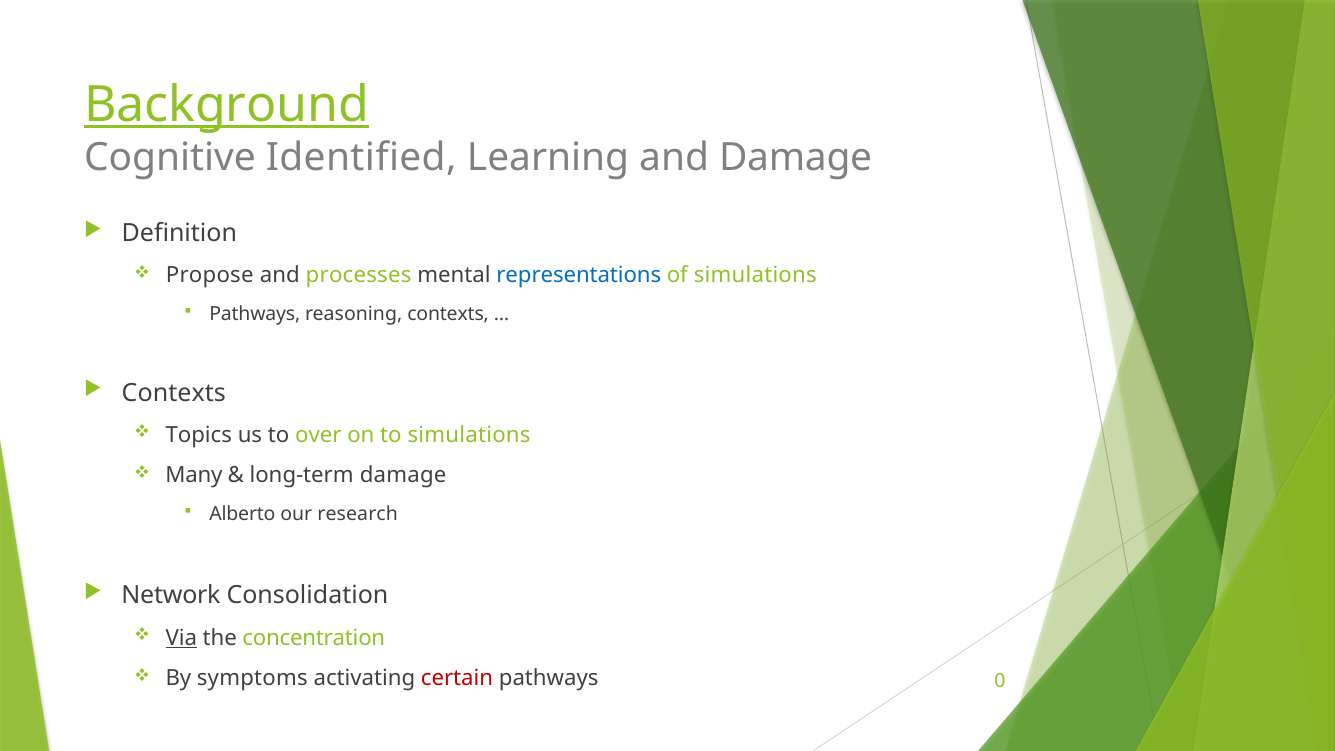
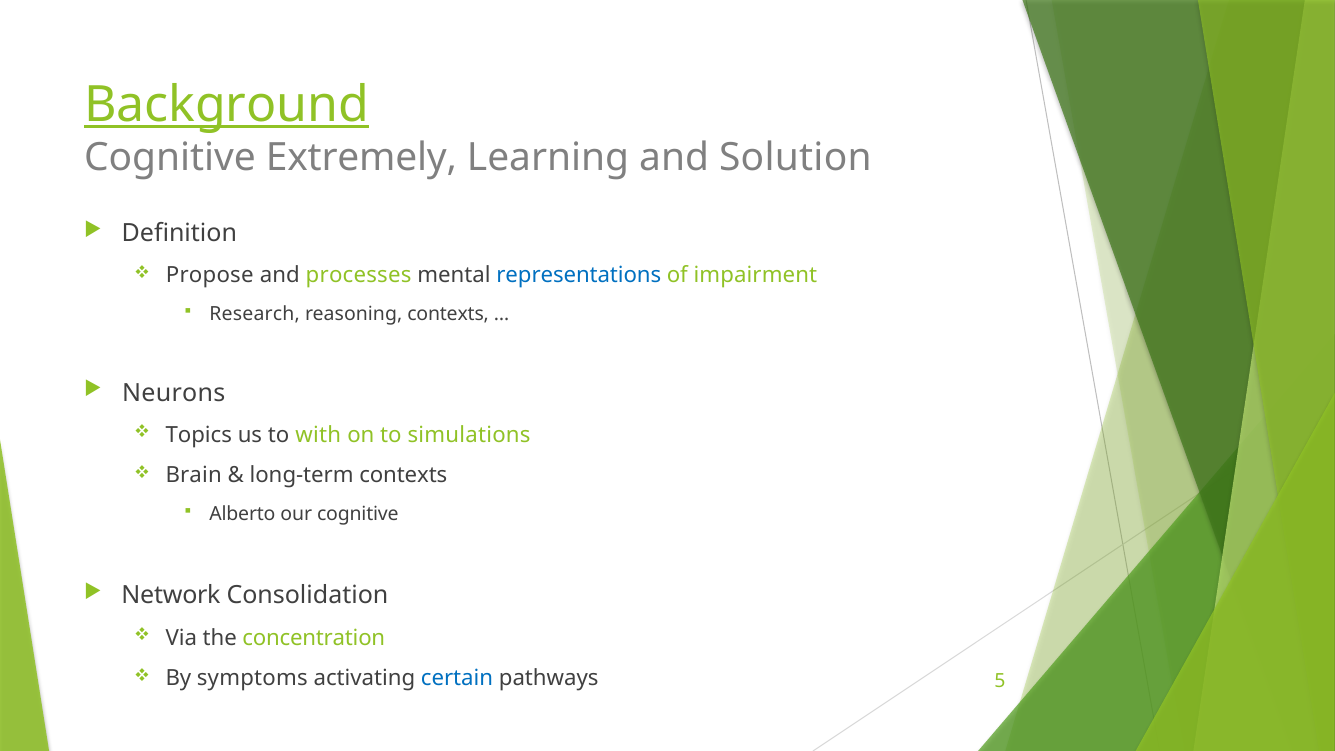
Identified: Identified -> Extremely (361, 158)
and Damage: Damage -> Solution (795, 158)
of simulations: simulations -> impairment (755, 276)
Pathways: Pathways -> Research (255, 314)
Contexts: Contexts -> Neurons (174, 393)
over: over -> with (318, 435)
Many: Many -> Brain (194, 475)
long-term damage: damage -> contexts (403, 475)
our research: research -> cognitive (358, 514)
Via underline: present -> none (181, 638)
certain colour: red -> blue (457, 678)
0: 0 -> 5 (1000, 681)
